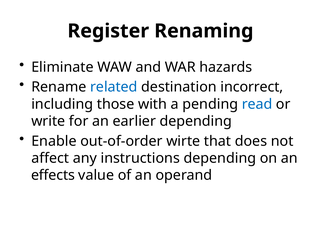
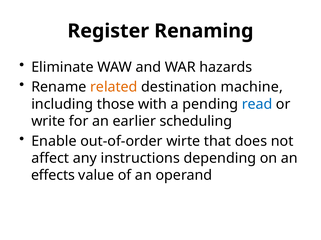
related colour: blue -> orange (114, 87)
incorrect: incorrect -> machine (252, 87)
earlier depending: depending -> scheduling (196, 122)
